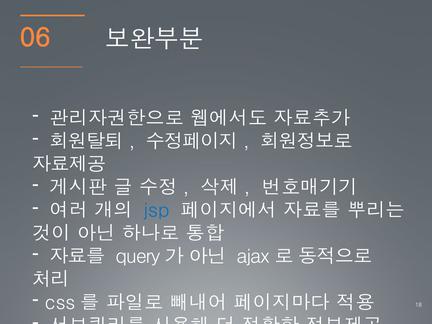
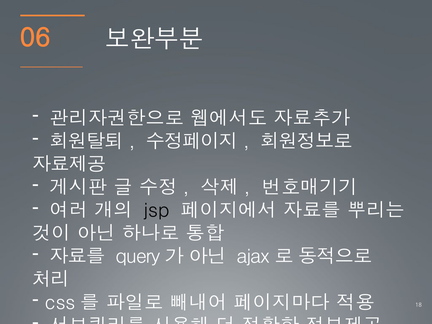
jsp colour: blue -> black (157, 211)
